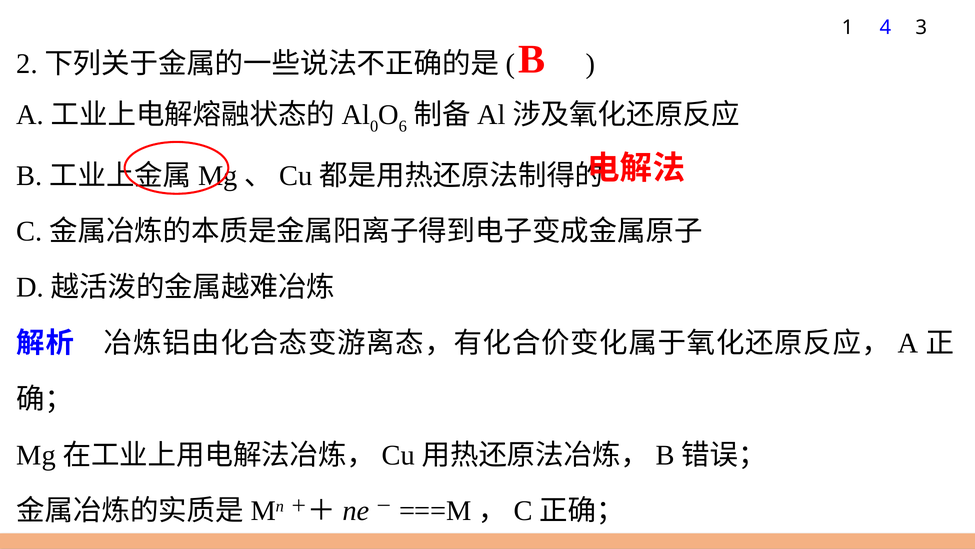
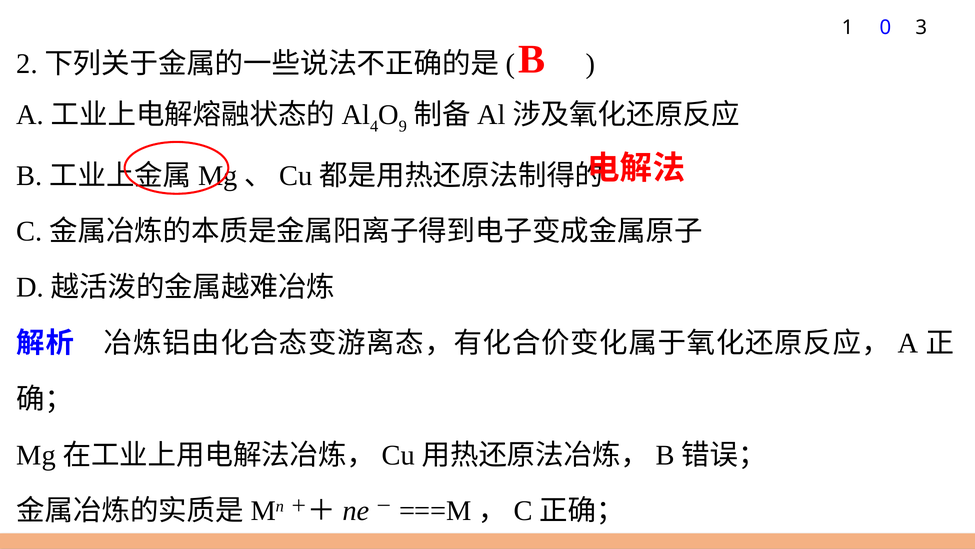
4: 4 -> 0 (885, 28)
0: 0 -> 4 (374, 126)
6: 6 -> 9 (403, 126)
